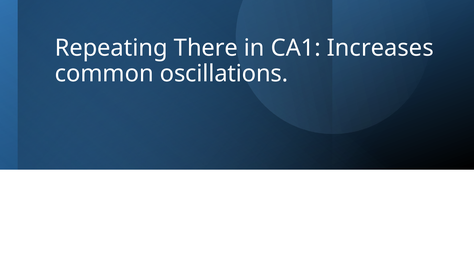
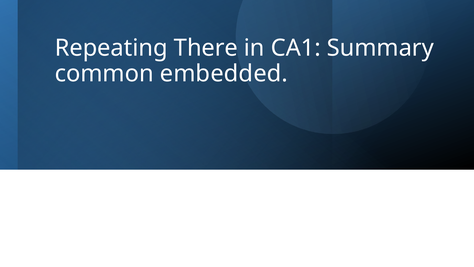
Increases: Increases -> Summary (380, 48)
oscillations: oscillations -> embedded (224, 74)
